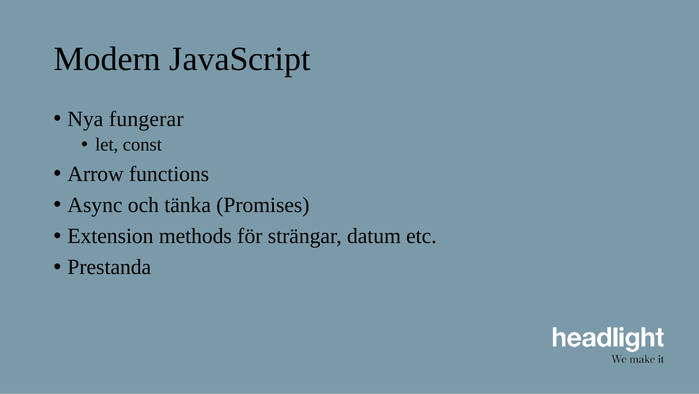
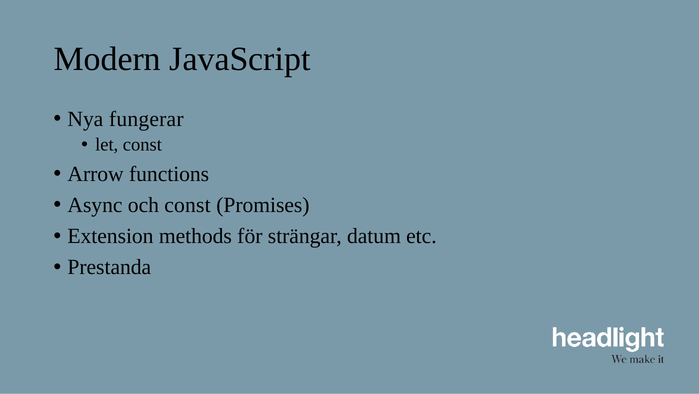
och tänka: tänka -> const (188, 205)
